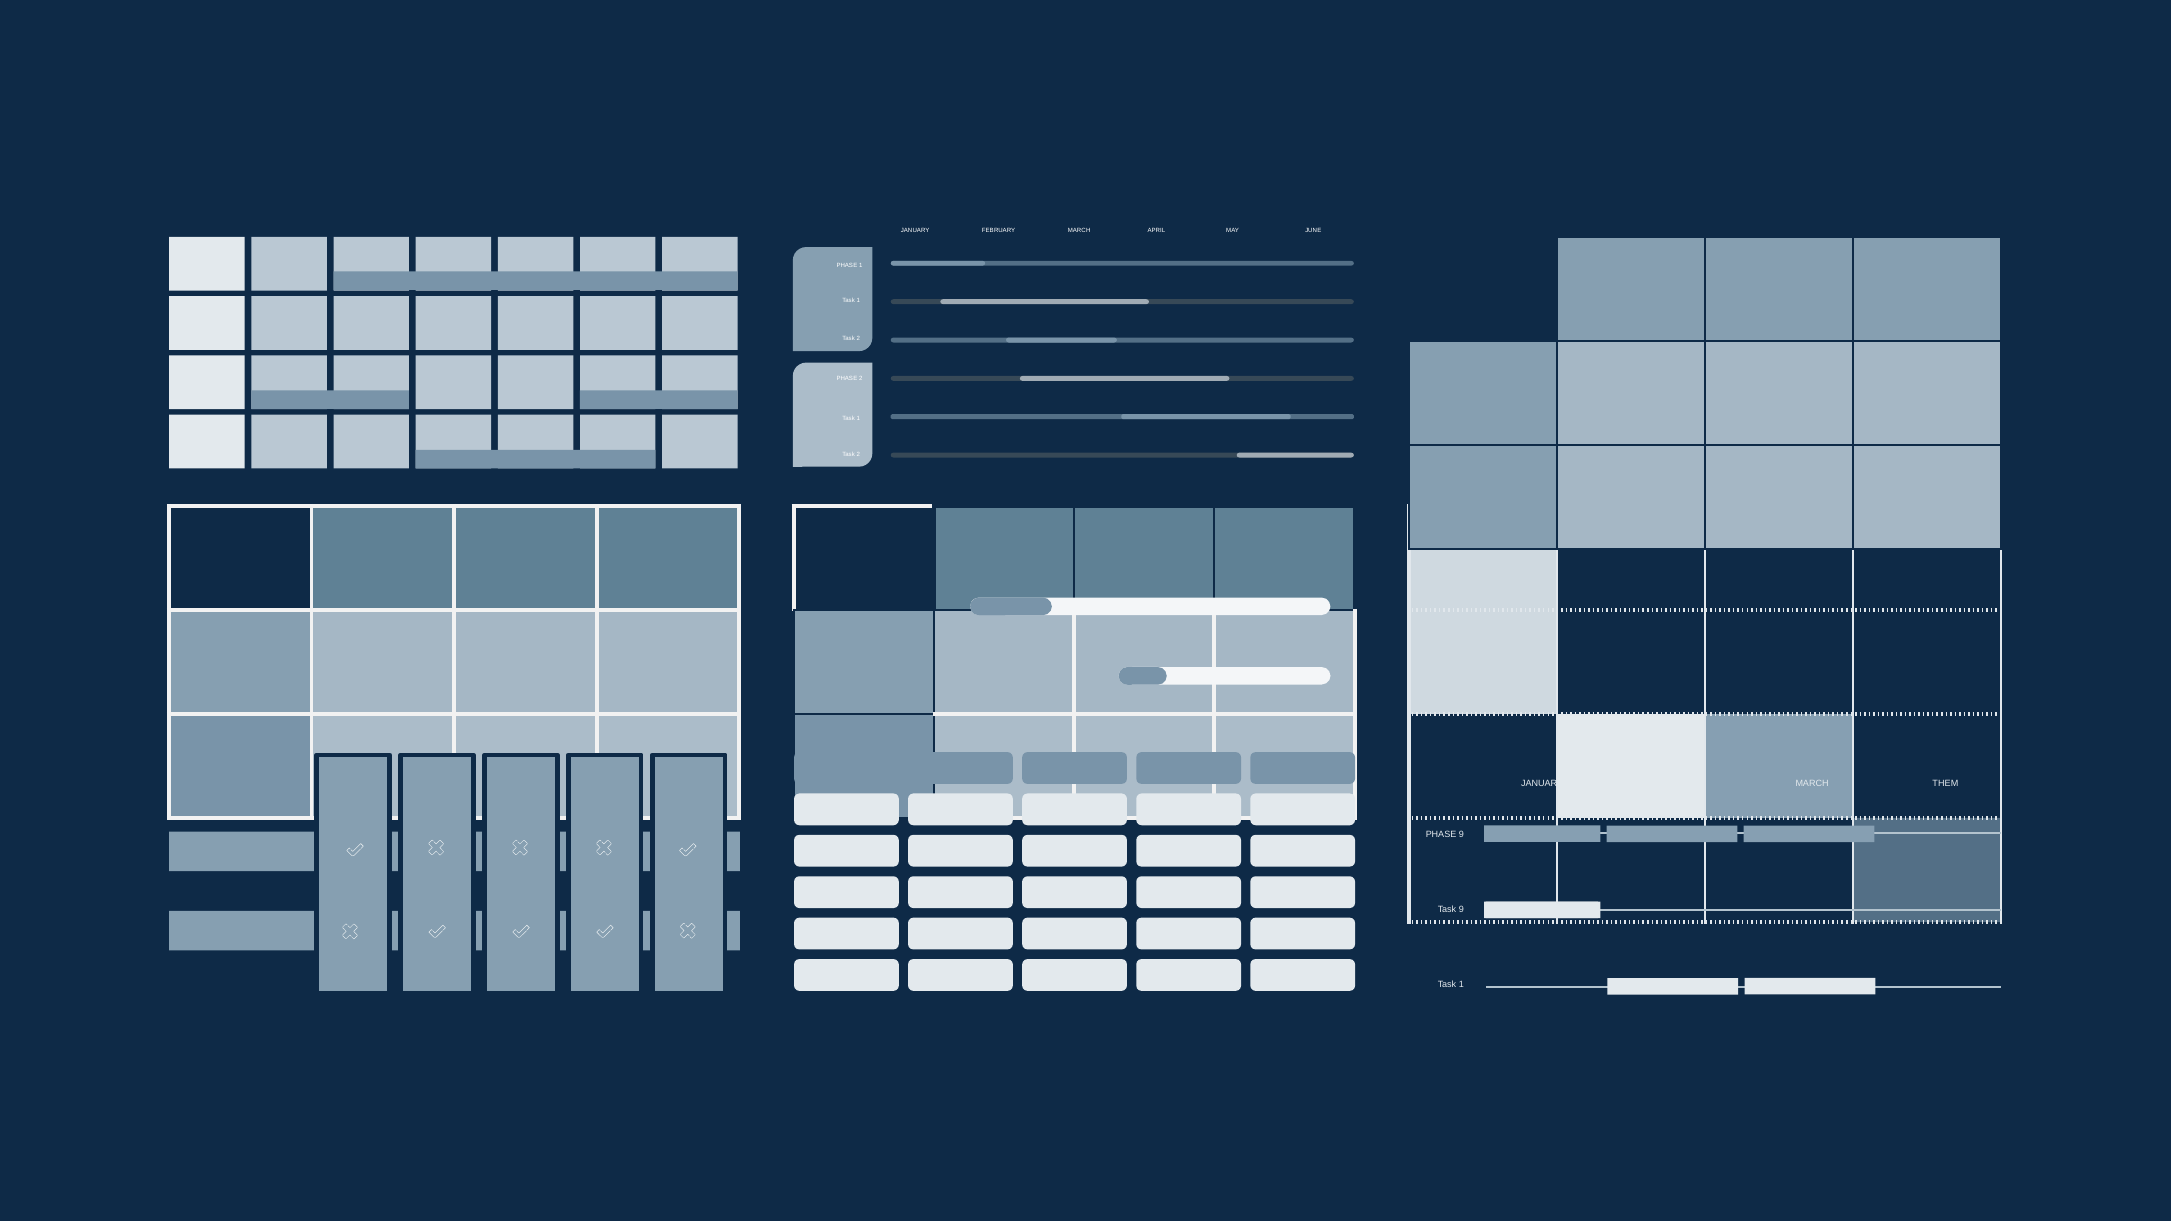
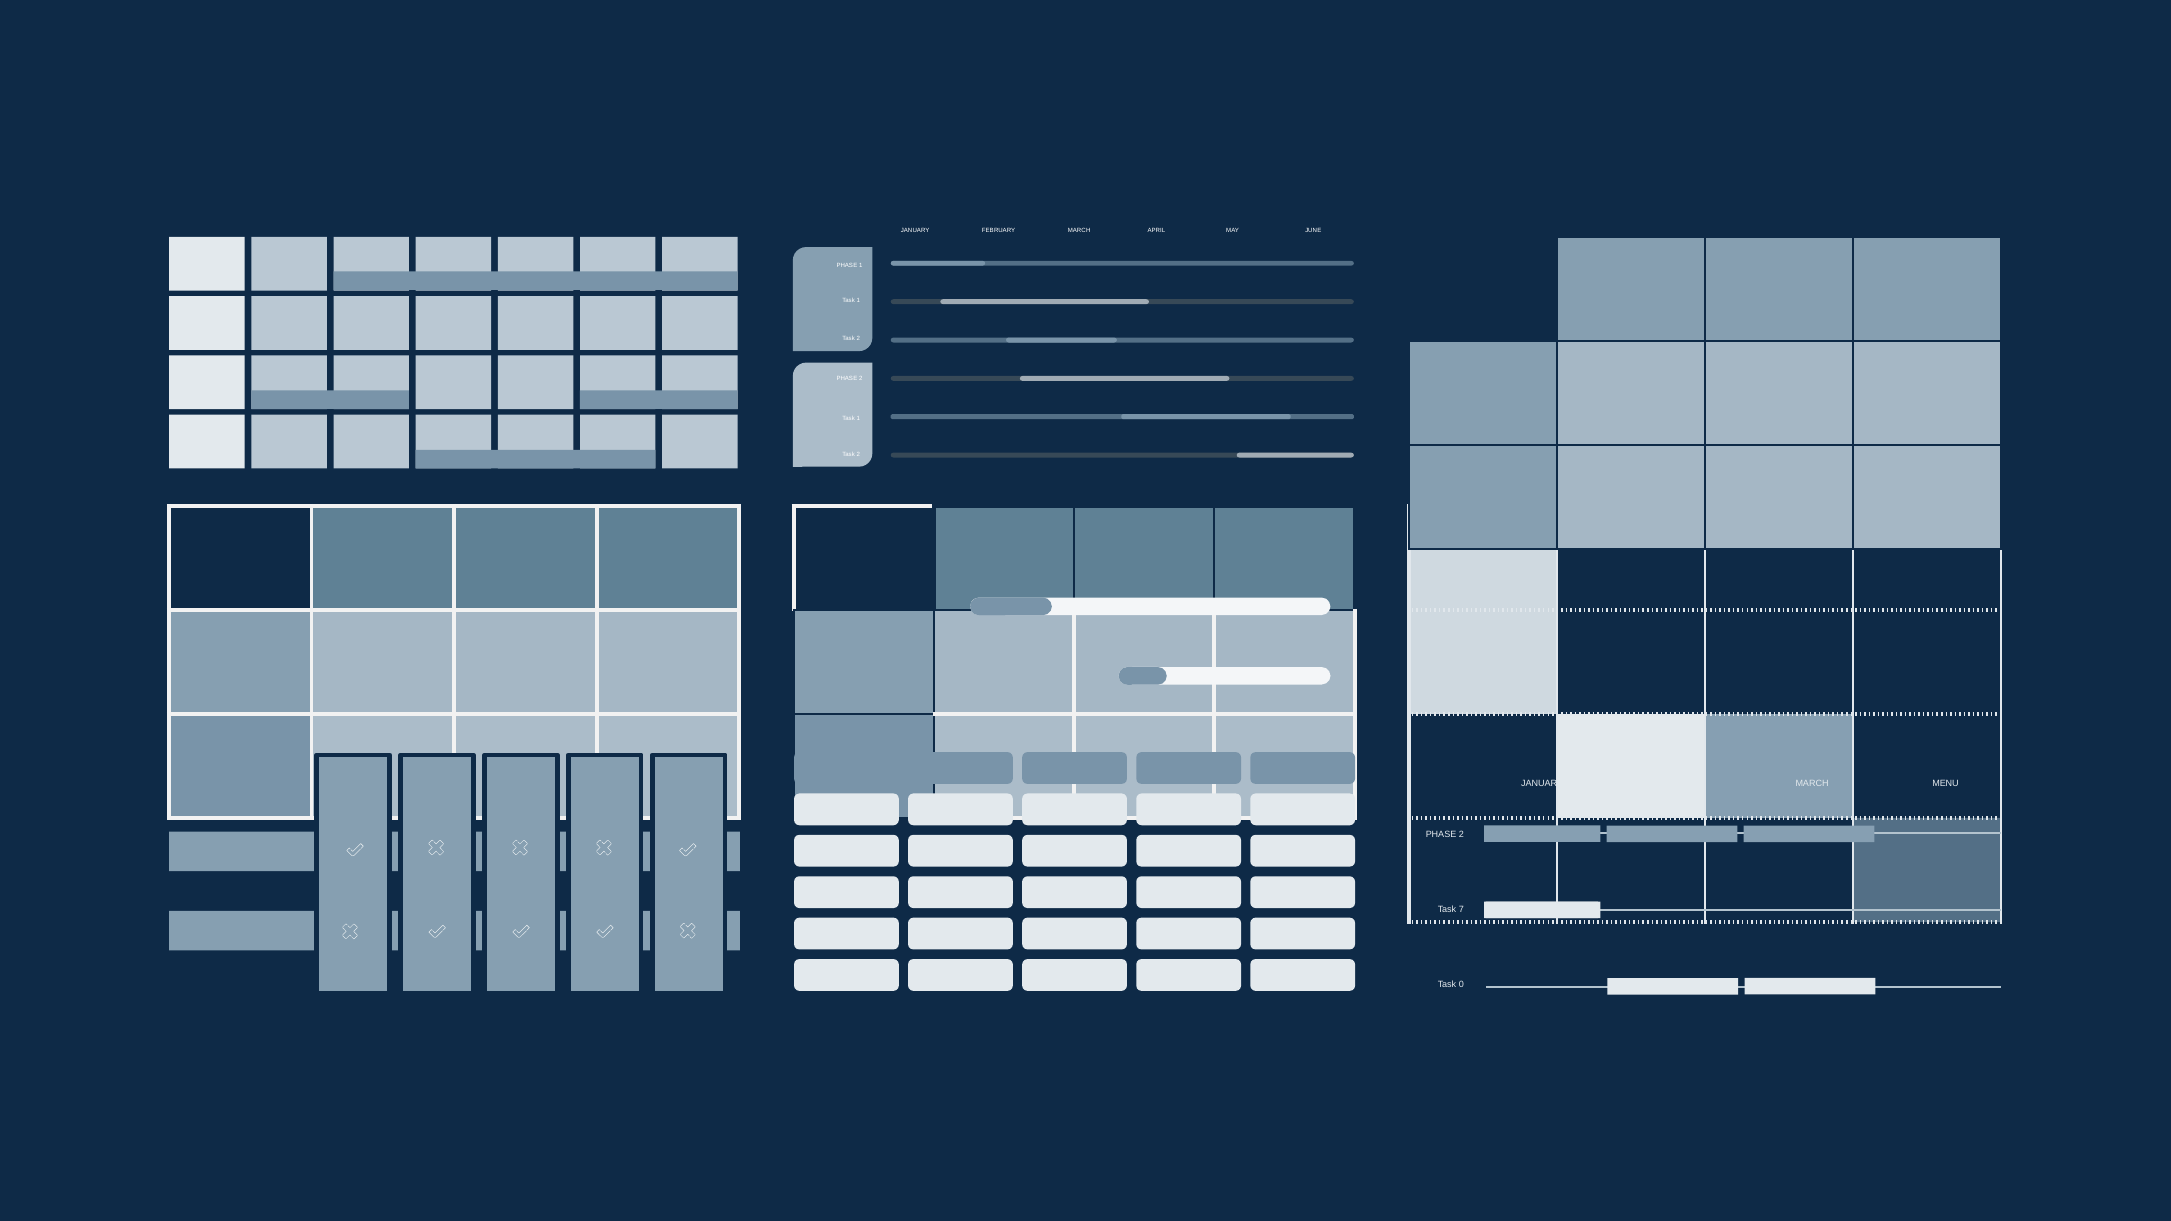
THEM: THEM -> MENU (1946, 784)
9: 9 -> 2 (1461, 834)
Task 9: 9 -> 7 (1461, 909)
1: 1 -> 0 (1461, 984)
